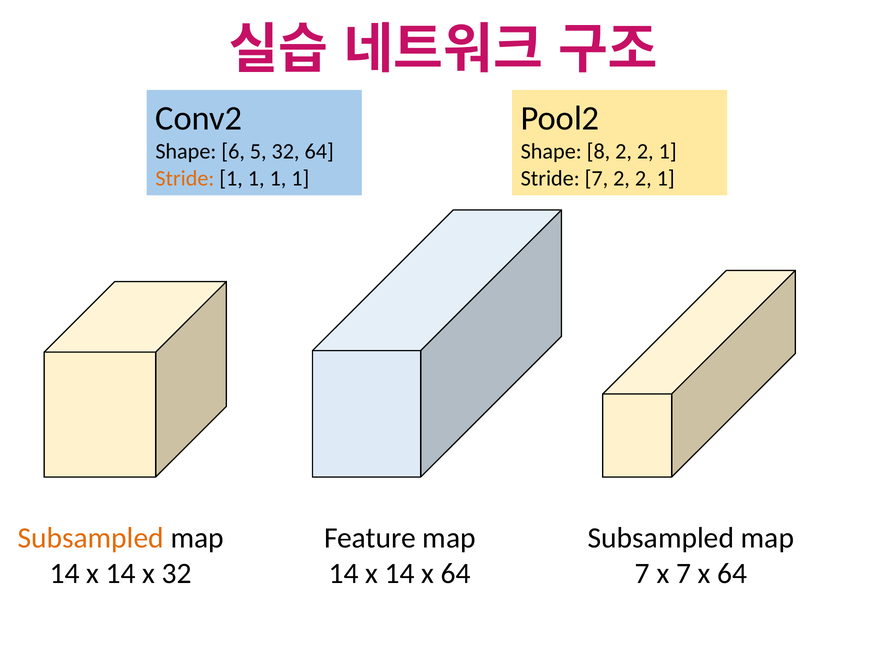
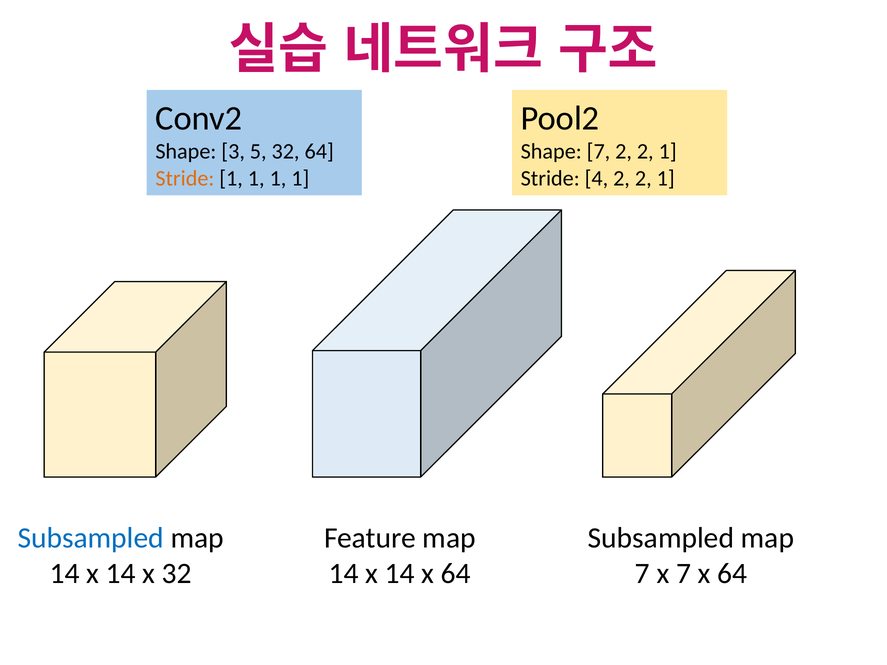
6: 6 -> 3 (233, 152)
Shape 8: 8 -> 7 (598, 152)
Stride 7: 7 -> 4 (596, 178)
Subsampled colour: orange -> blue (91, 538)
